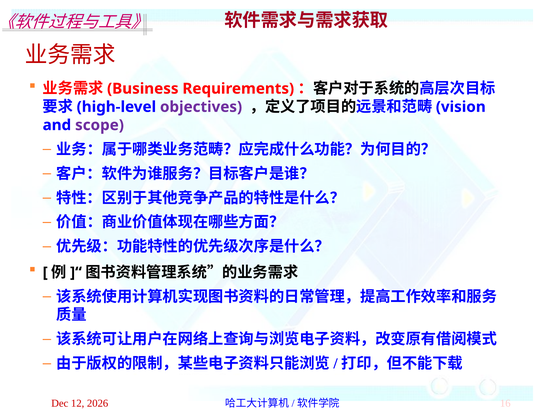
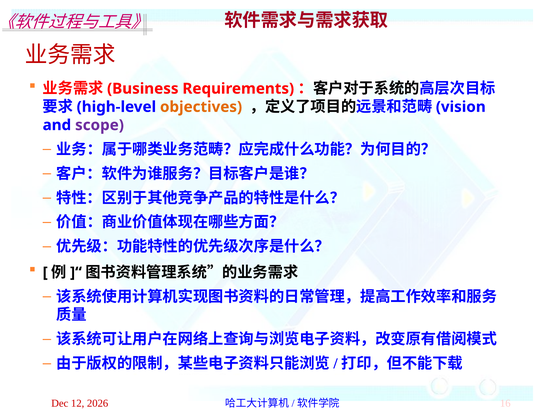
objectives colour: purple -> orange (201, 107)
